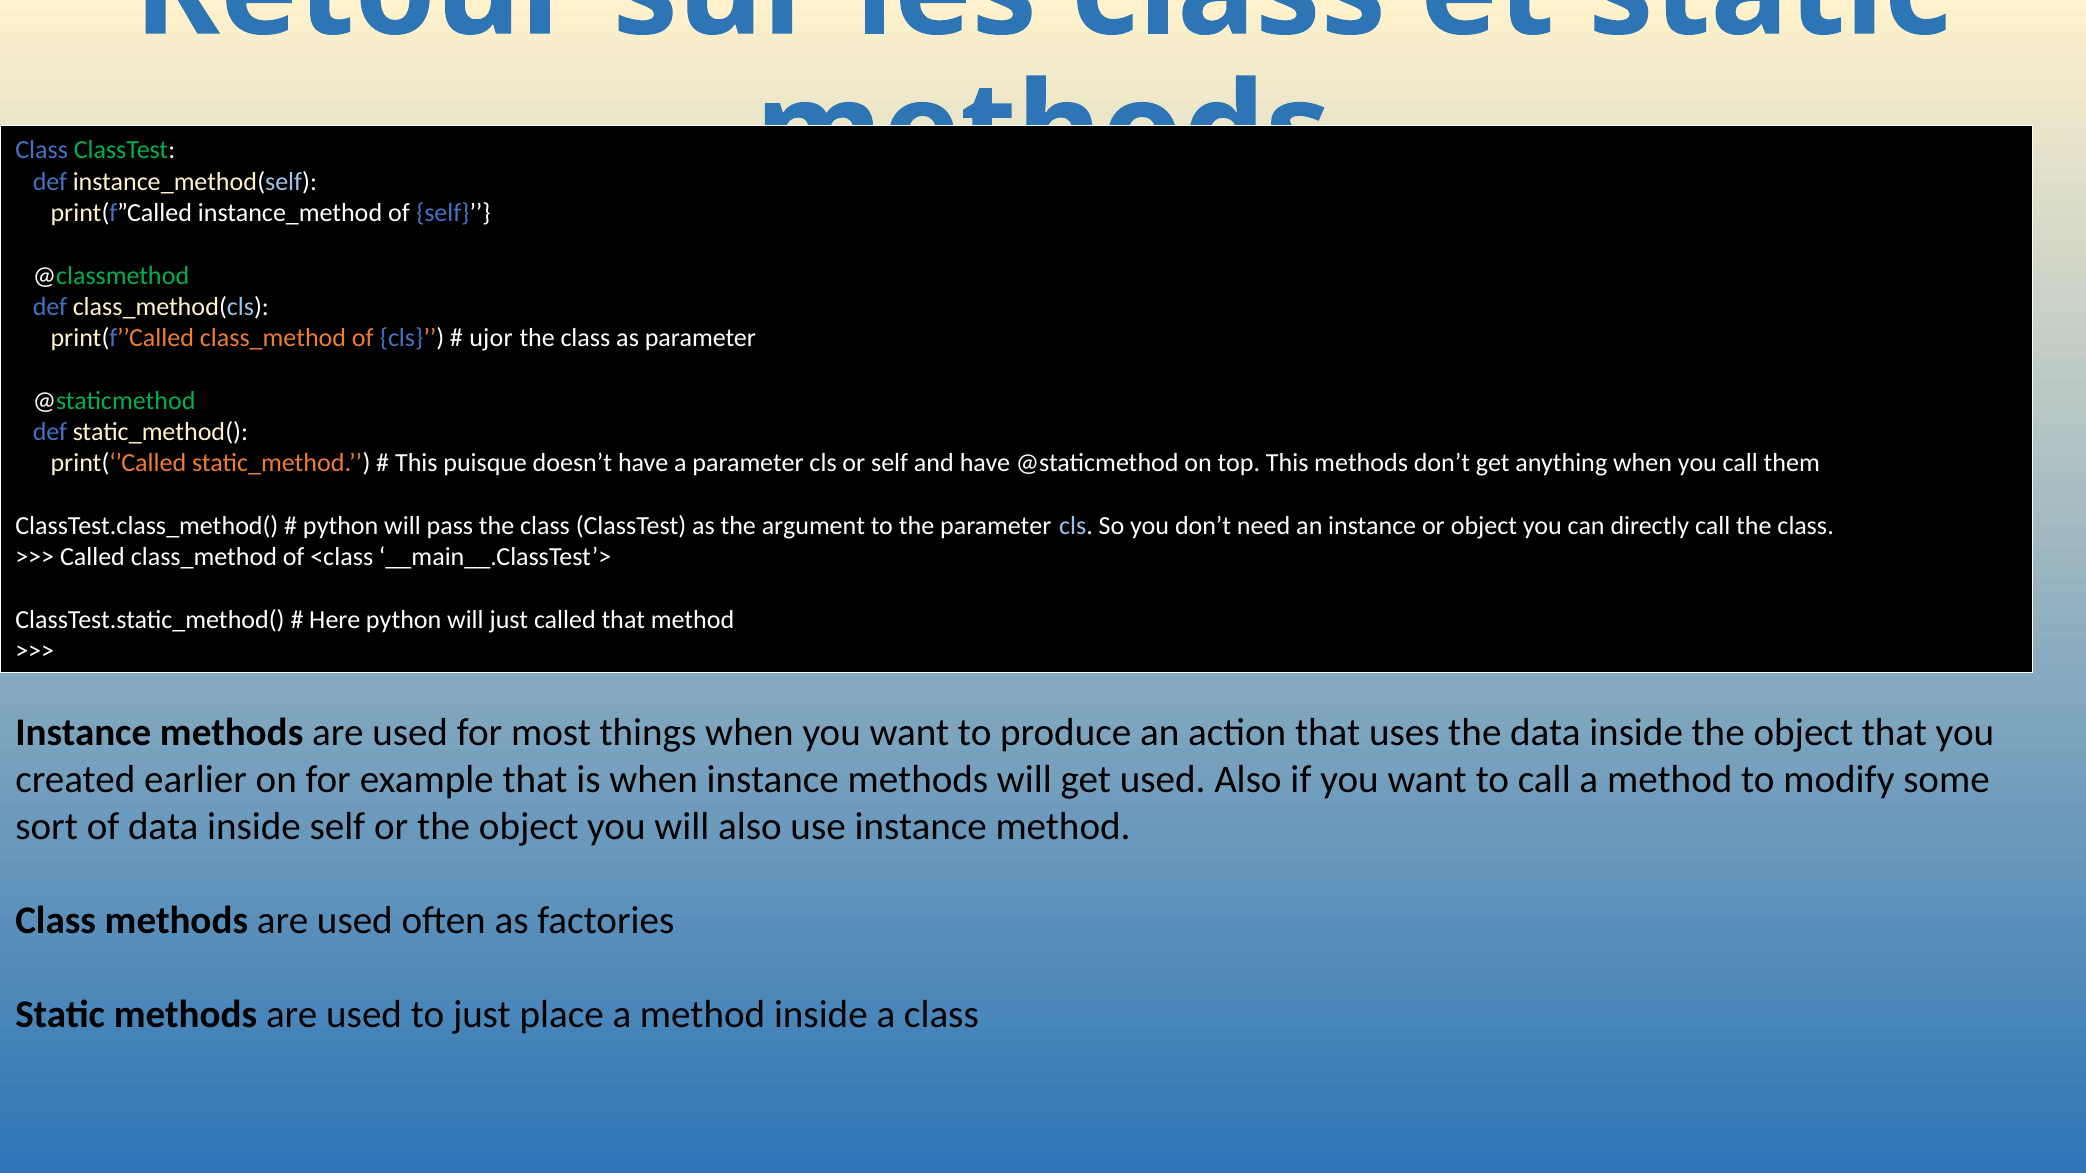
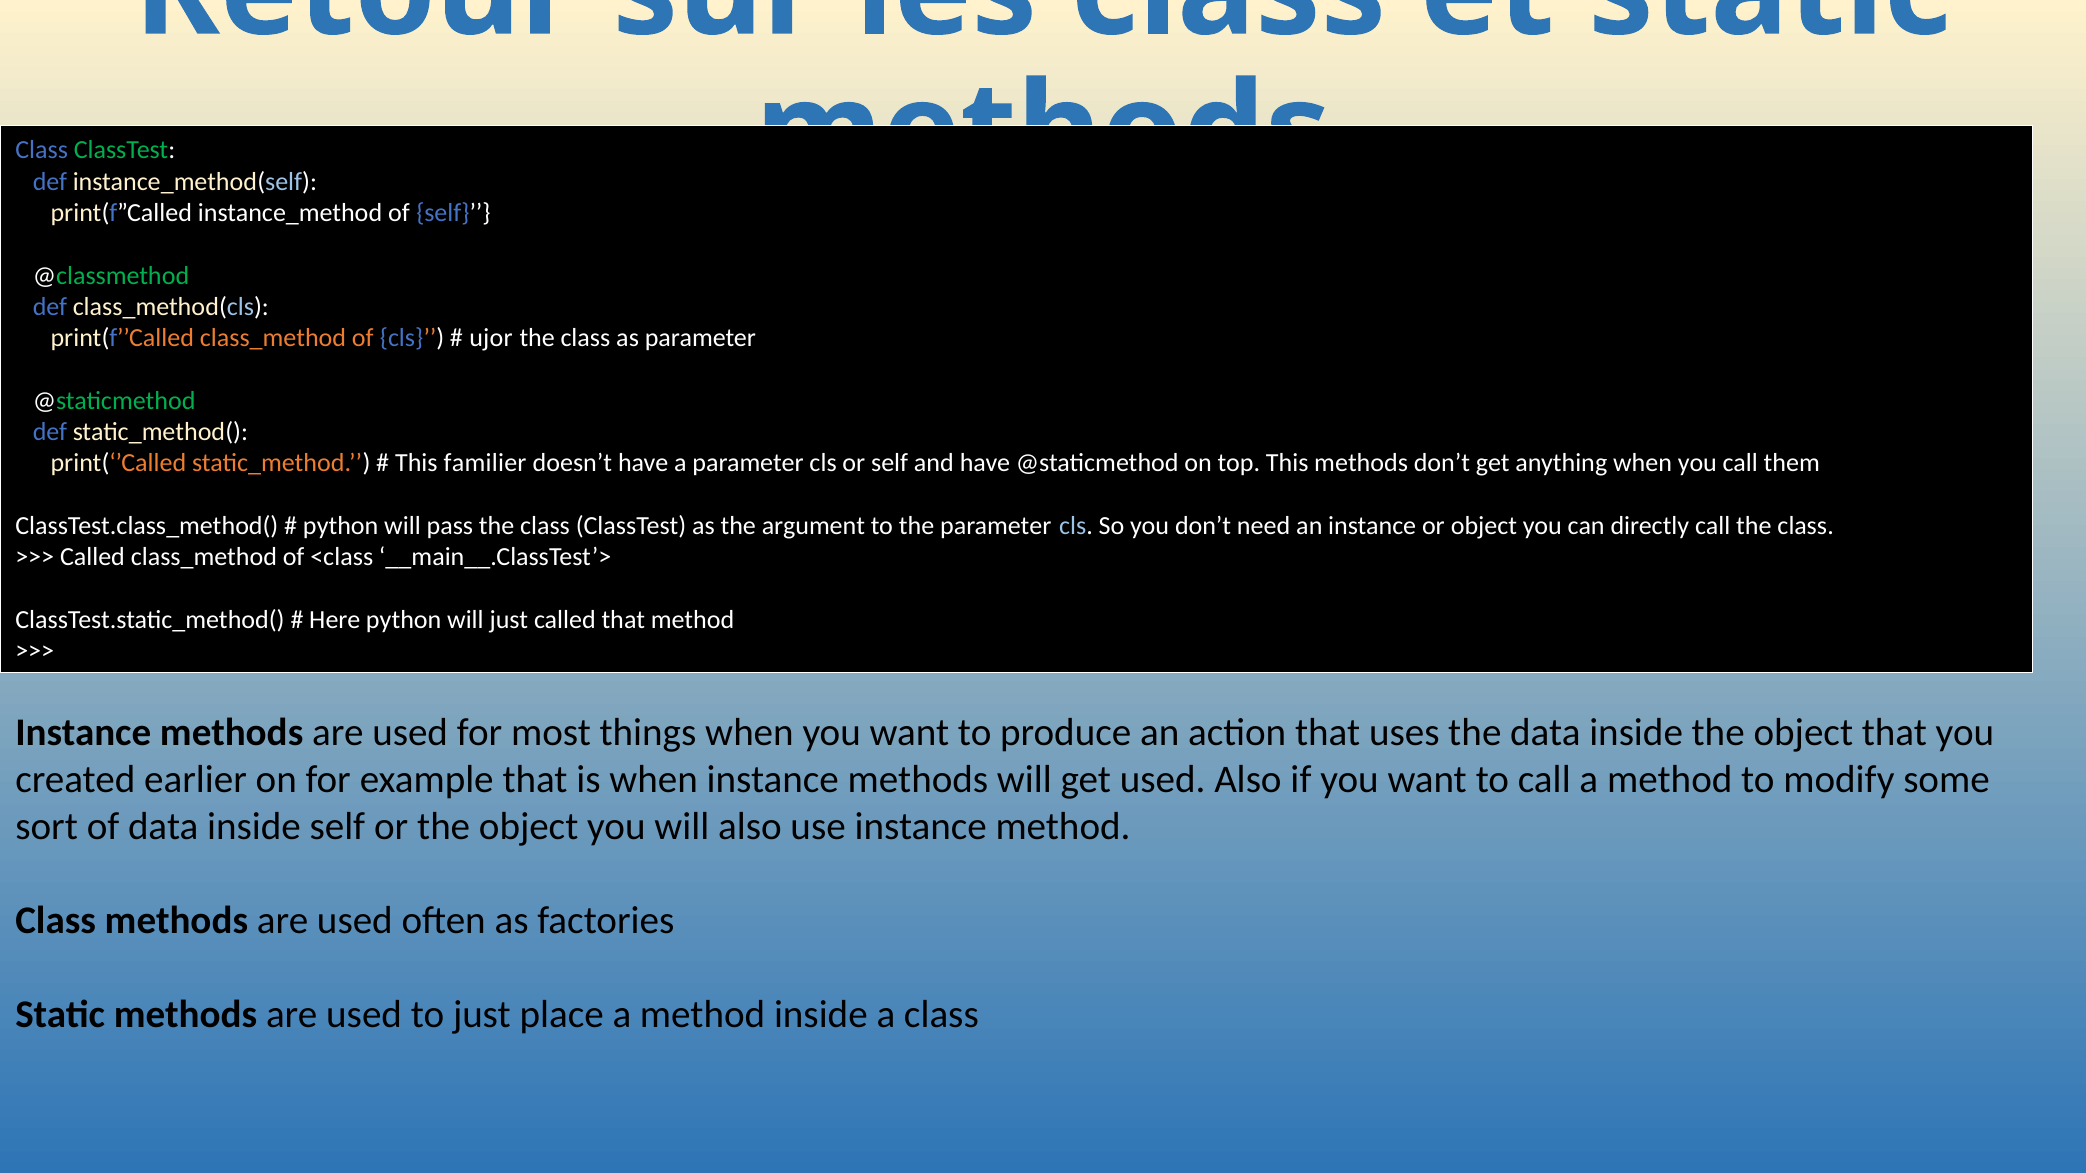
puisque: puisque -> familier (485, 463)
